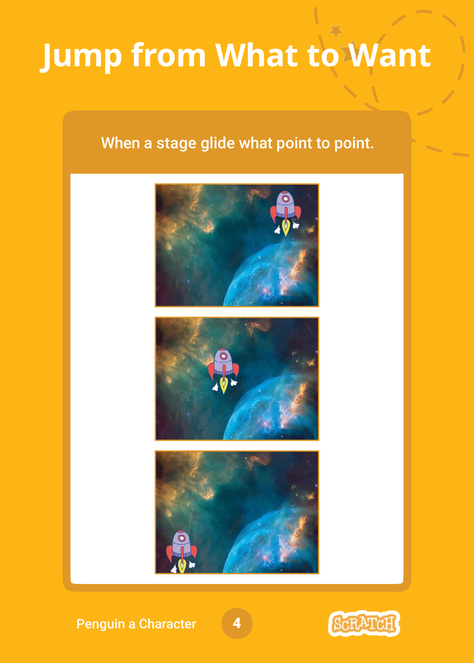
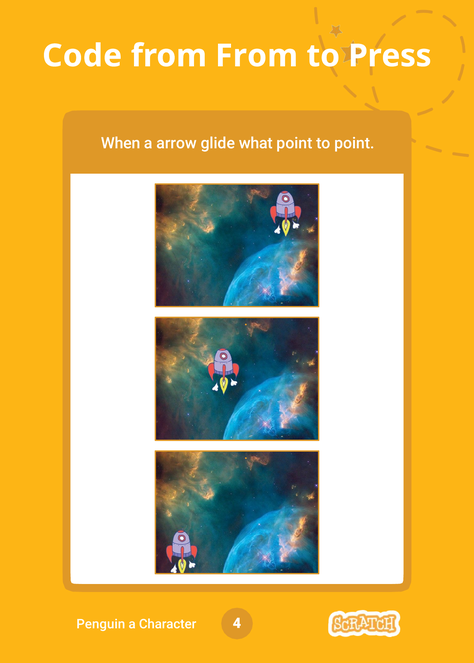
Jump: Jump -> Code (82, 56)
from What: What -> From (257, 56)
Want: Want -> Press (390, 56)
stage: stage -> arrow (176, 144)
